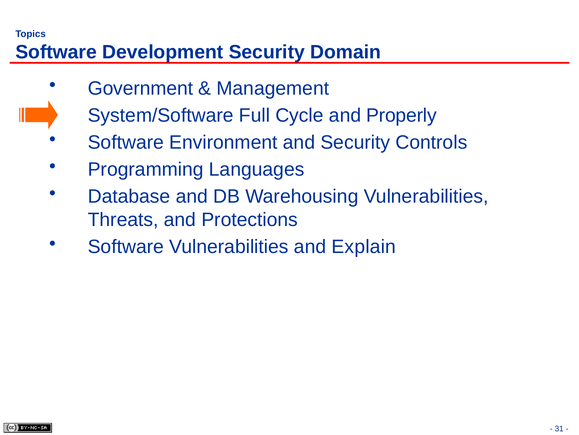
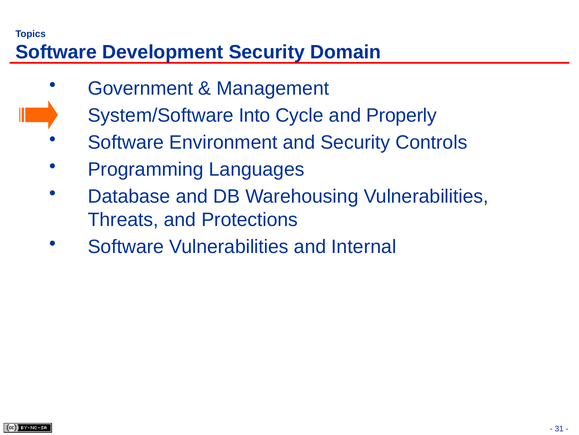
Full: Full -> Into (255, 115)
Explain: Explain -> Internal (364, 246)
